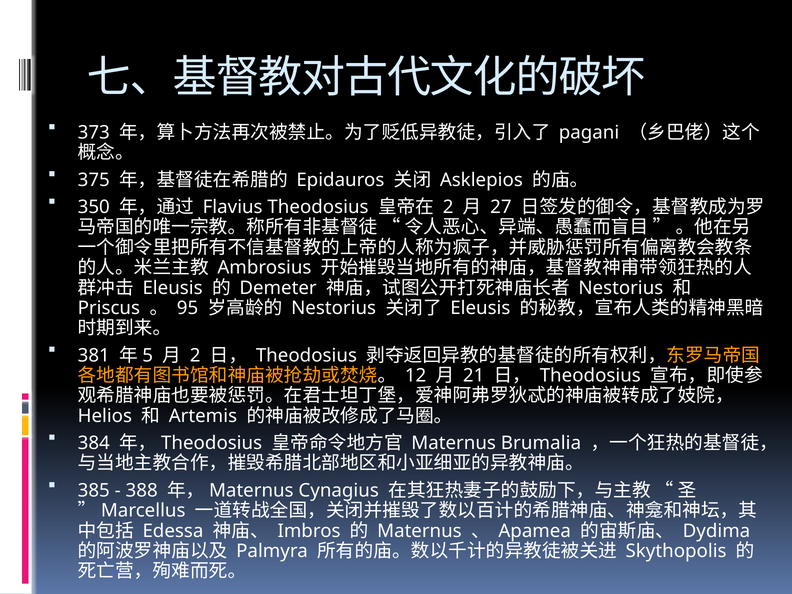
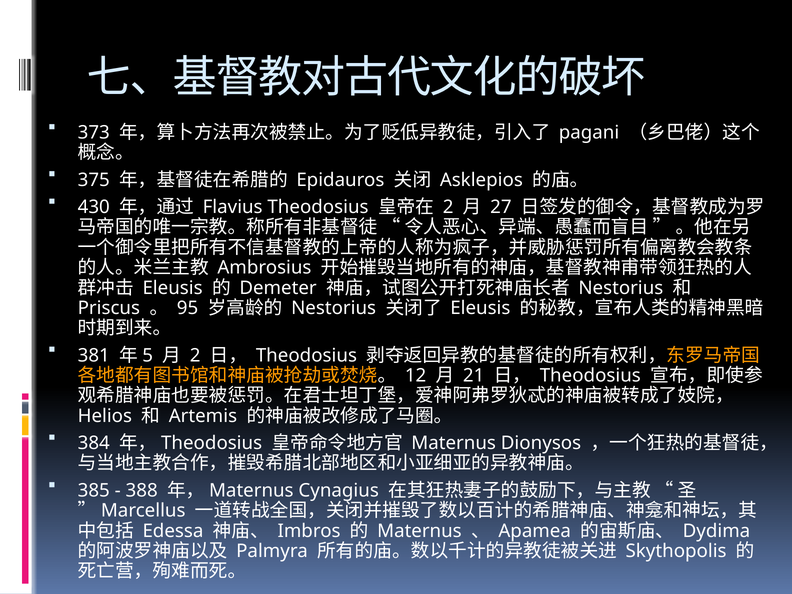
350: 350 -> 430 (94, 207)
Brumalia: Brumalia -> Dionysos (541, 443)
